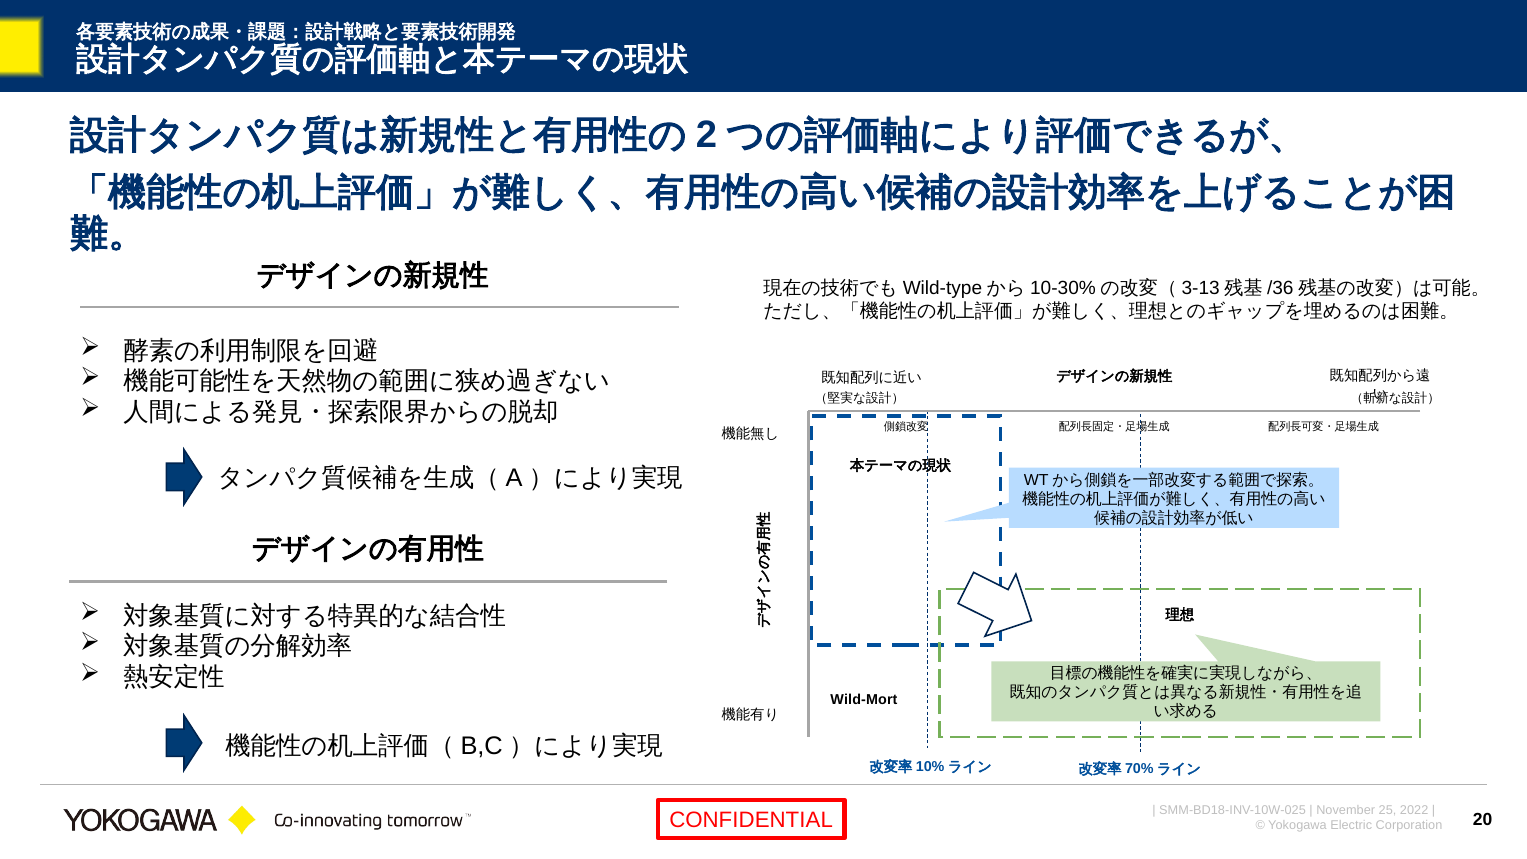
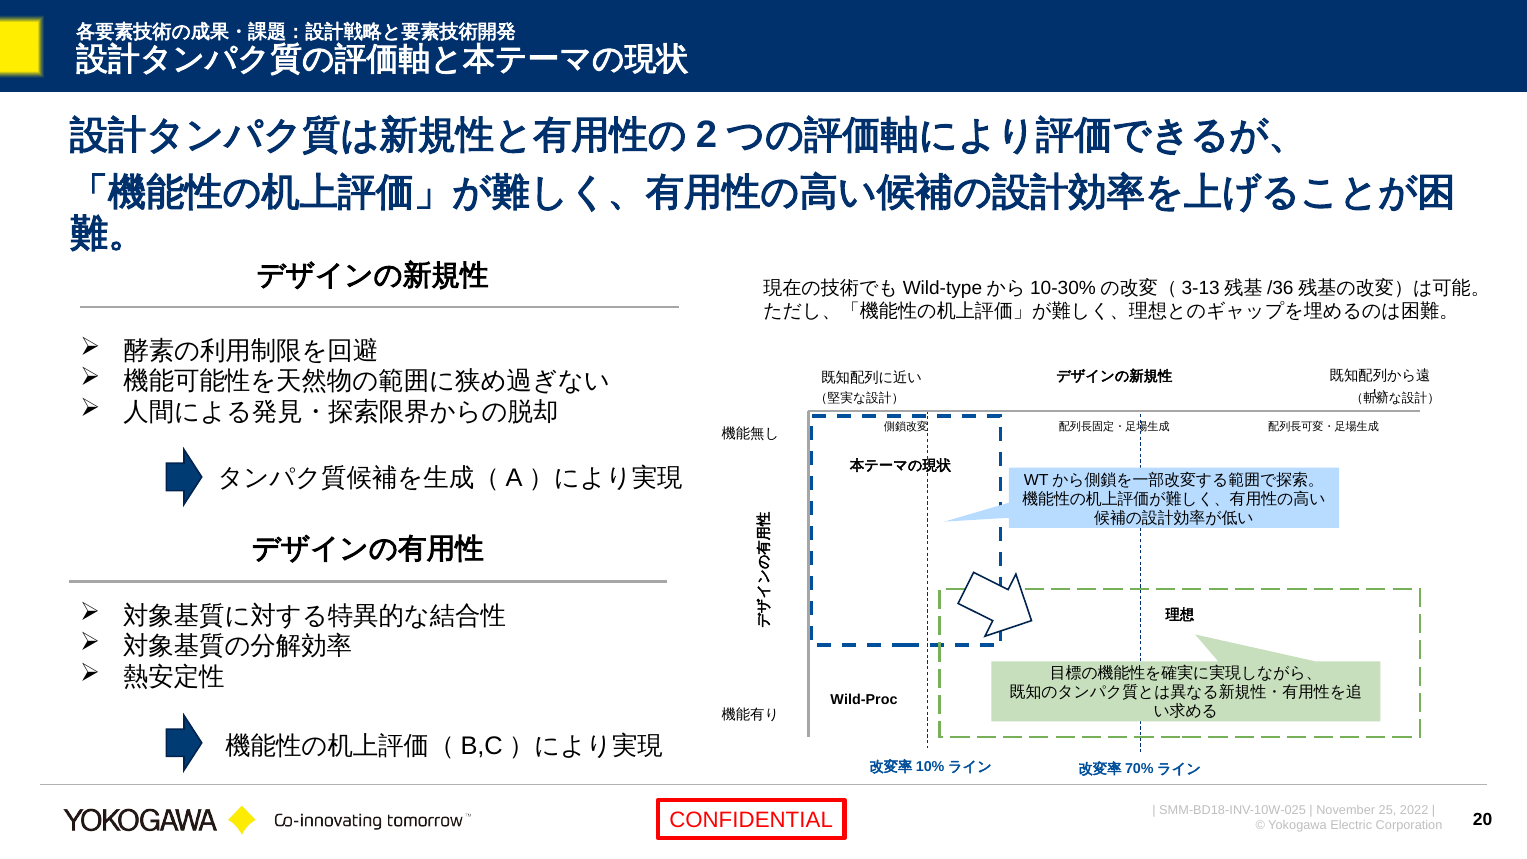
Wild-Mort: Wild-Mort -> Wild-Proc (864, 700)
